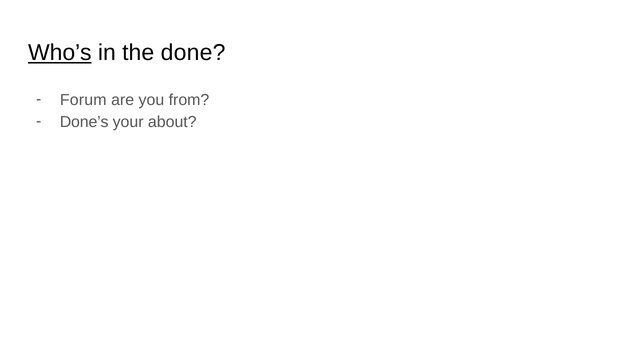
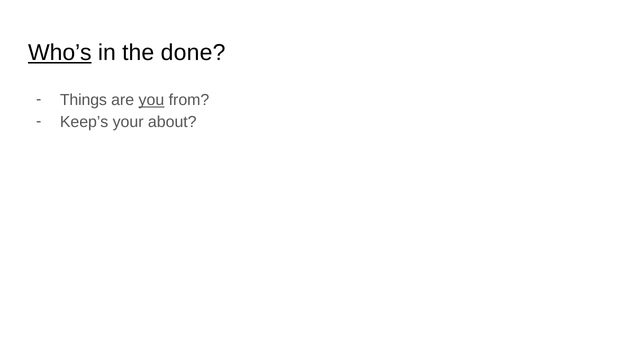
Forum: Forum -> Things (83, 100)
you underline: none -> present (151, 100)
Done’s: Done’s -> Keep’s (84, 122)
